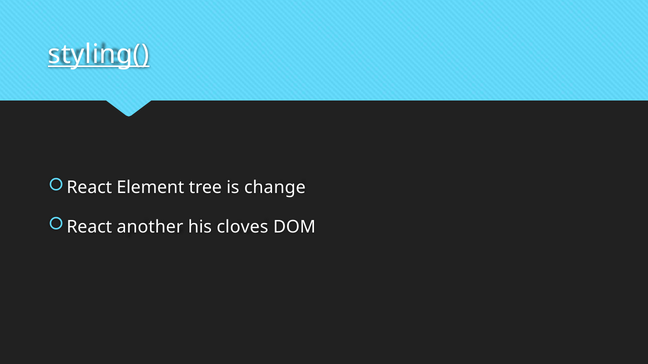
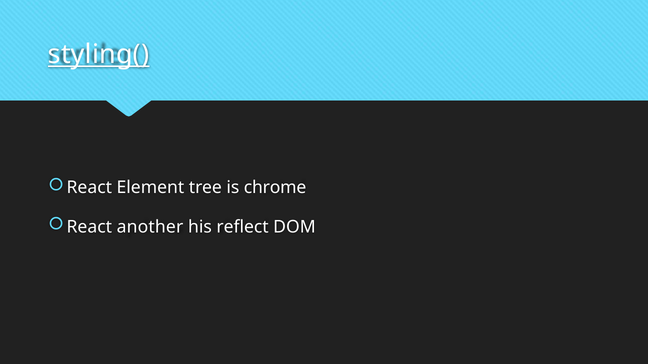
change: change -> chrome (275, 188)
cloves: cloves -> reflect (243, 227)
